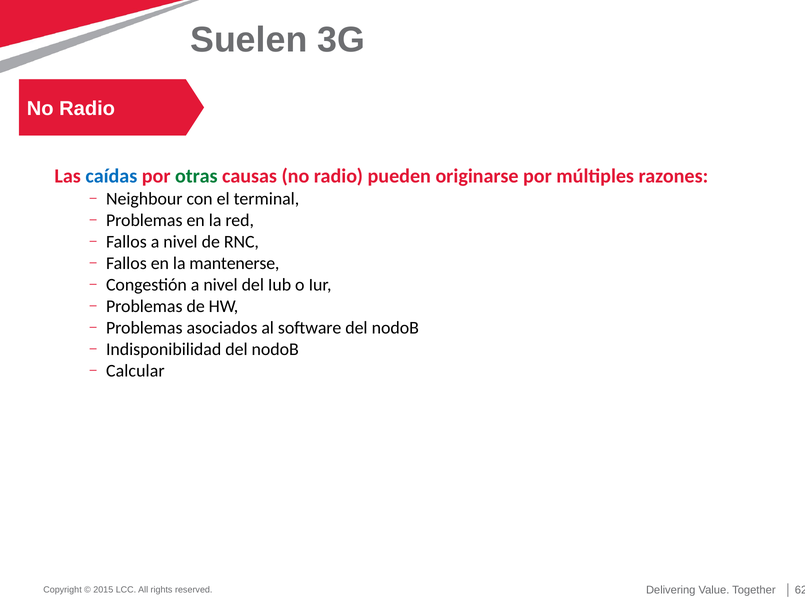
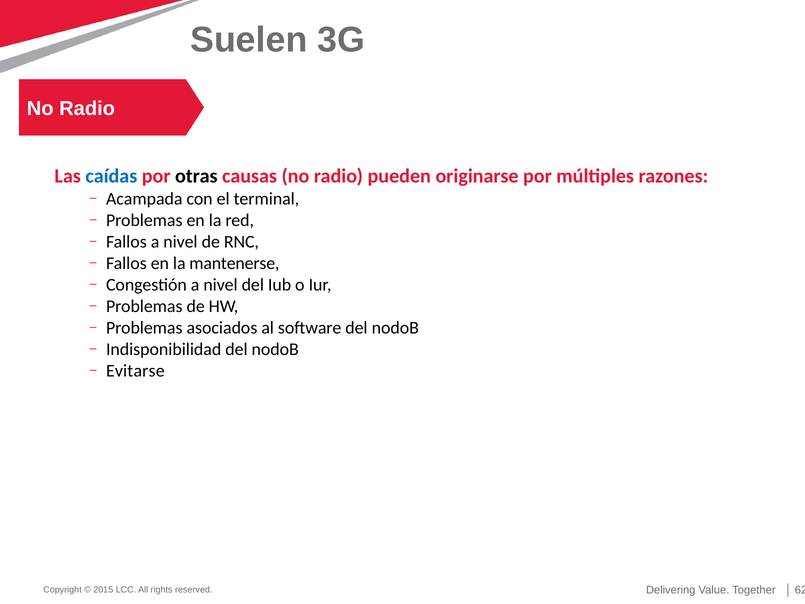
otras colour: green -> black (196, 176)
Neighbour: Neighbour -> Acampada (144, 199)
Calcular: Calcular -> Evitarse (135, 371)
